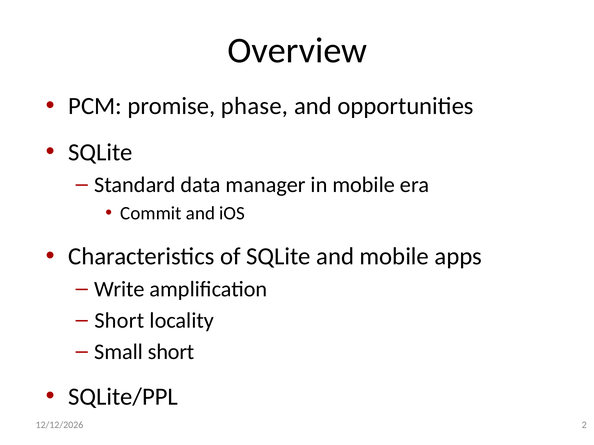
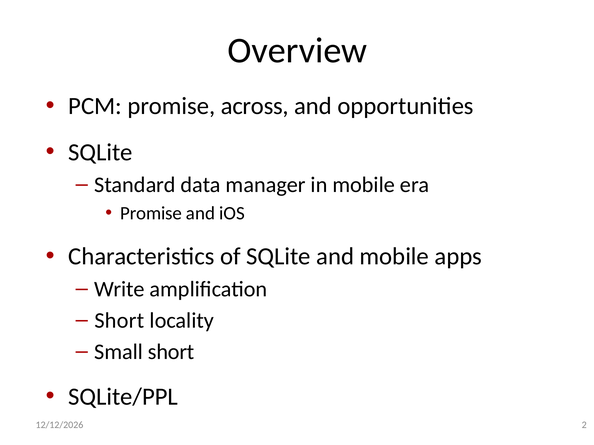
phase: phase -> across (255, 106)
Commit: Commit -> Promise (151, 214)
